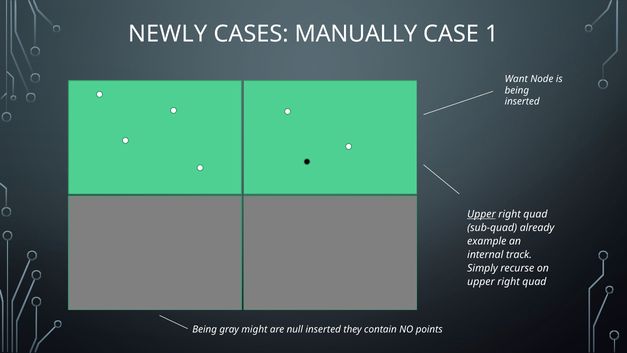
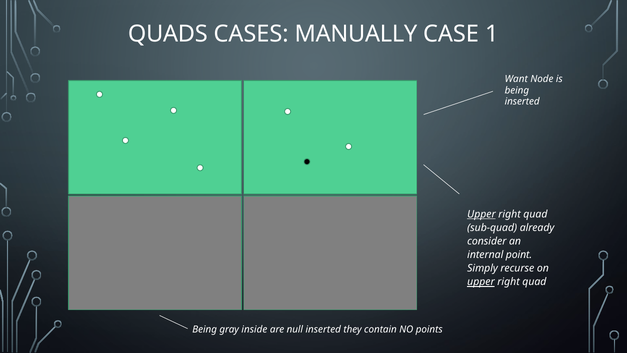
NEWLY: NEWLY -> QUADS (168, 34)
example: example -> consider (487, 241)
track: track -> point (519, 255)
upper underline: none -> present (481, 282)
might: might -> inside (254, 329)
